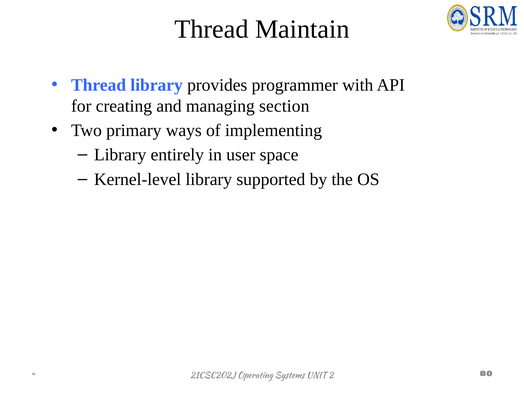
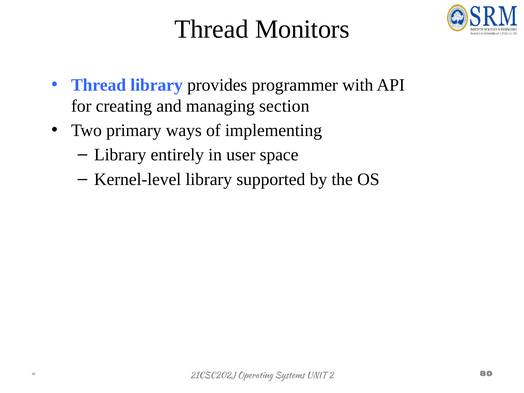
Maintain: Maintain -> Monitors (302, 29)
